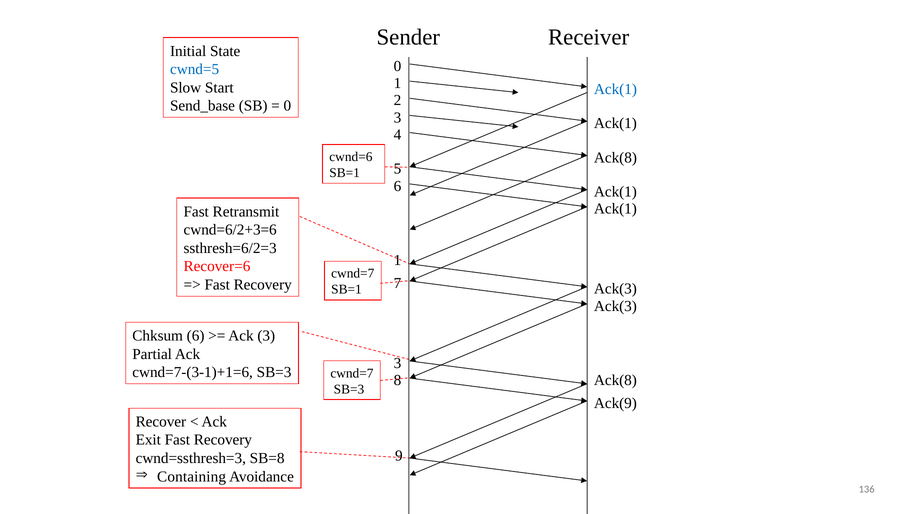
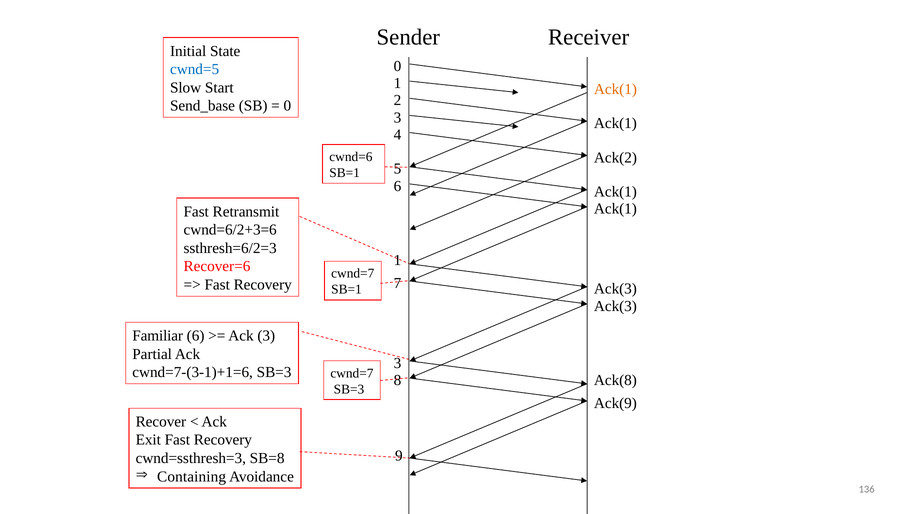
Ack(1 colour: blue -> orange (615, 89)
Ack(8: Ack(8 -> Ack(2 (615, 158)
Chksum: Chksum -> Familiar (158, 336)
